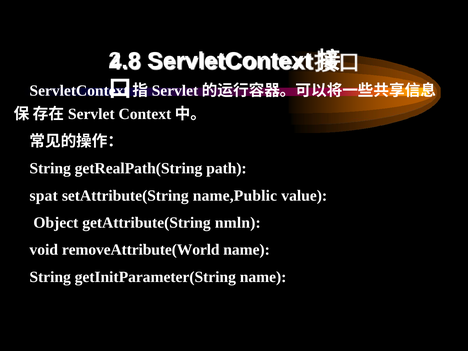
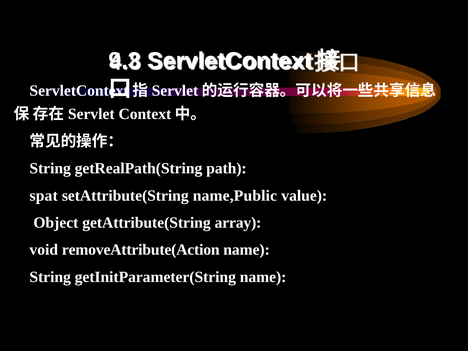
2.8: 2.8 -> 9.3 (125, 61)
nmln: nmln -> array (238, 223)
removeAttribute(World: removeAttribute(World -> removeAttribute(Action (141, 250)
